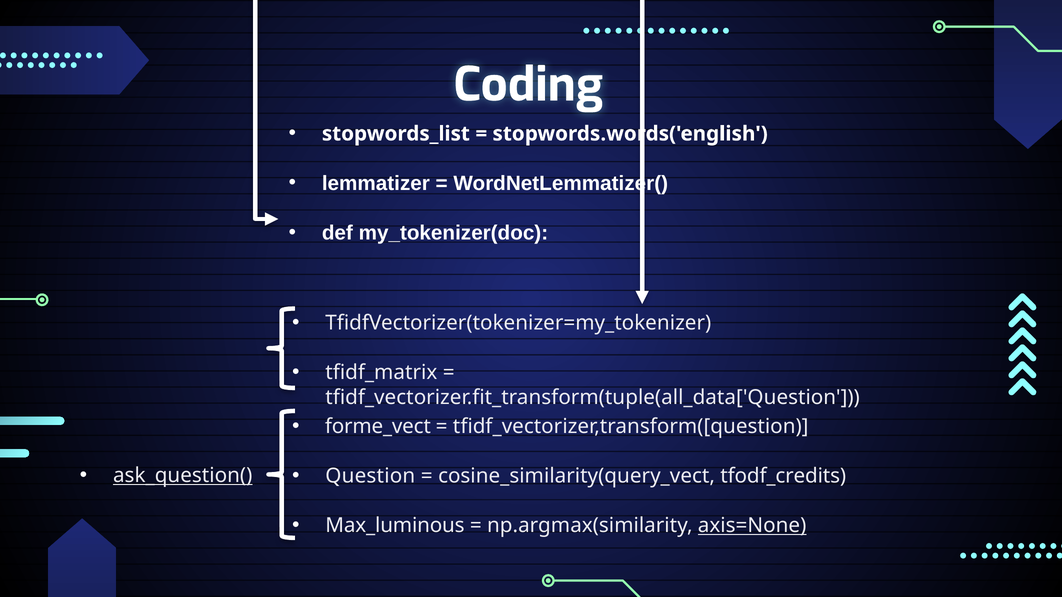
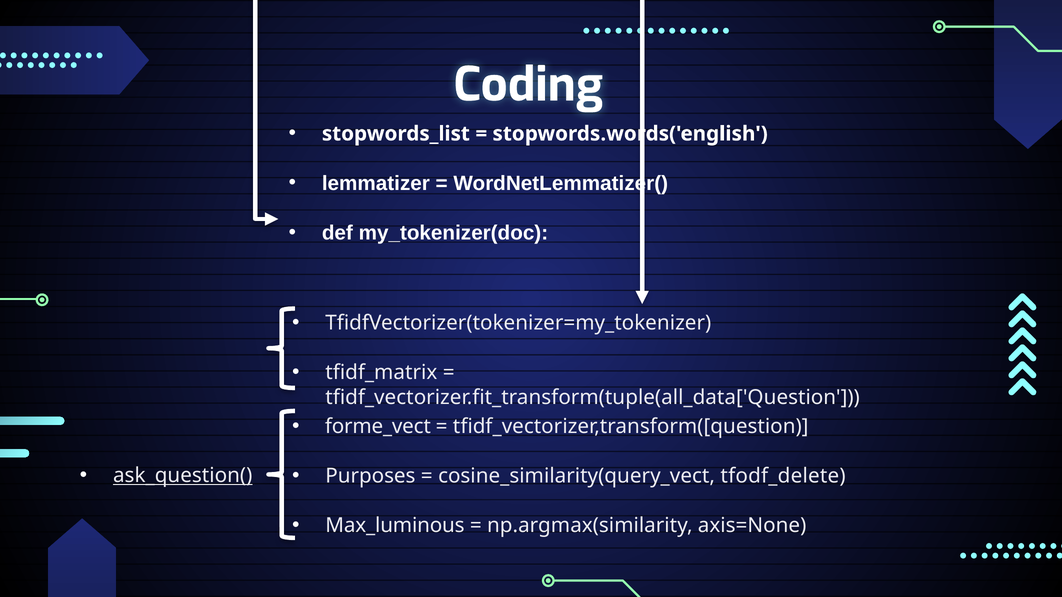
Question: Question -> Purposes (370, 476)
tfodf_credits: tfodf_credits -> tfodf_delete (783, 476)
axis=None underline: present -> none (752, 526)
